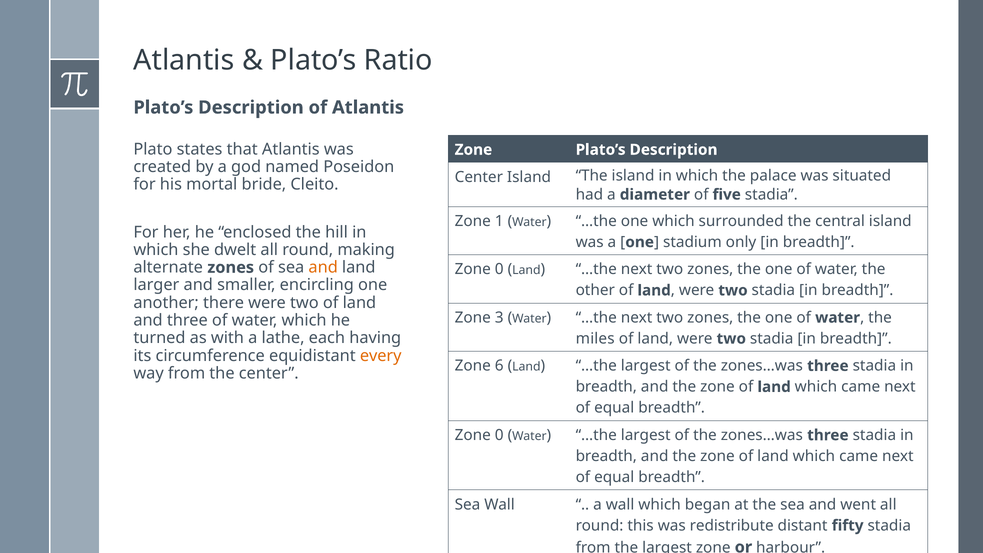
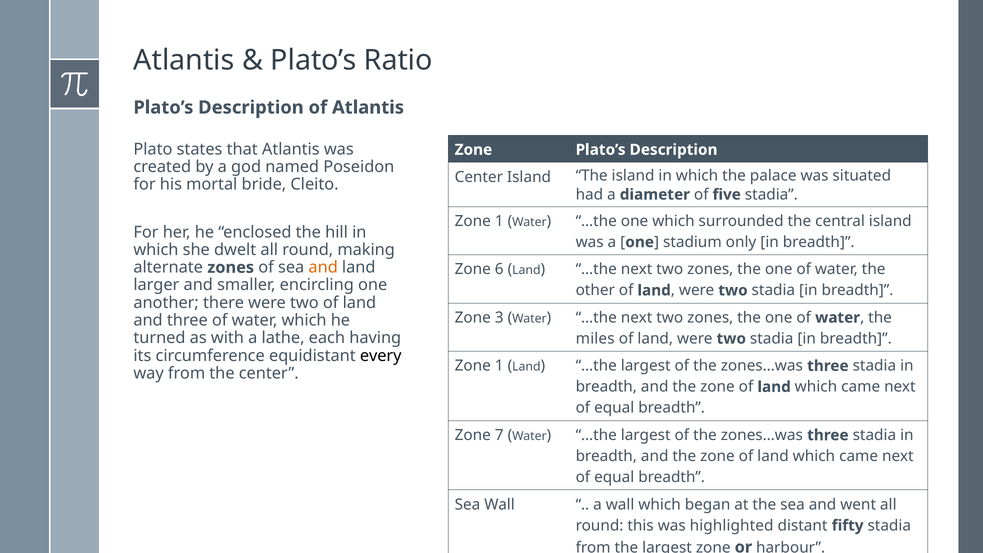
0: 0 -> 6 (499, 269)
every colour: orange -> black (381, 356)
6: 6 -> 1 (499, 366)
0: 0 -> 7 (499, 435)
redistribute: redistribute -> highlighted (732, 526)
